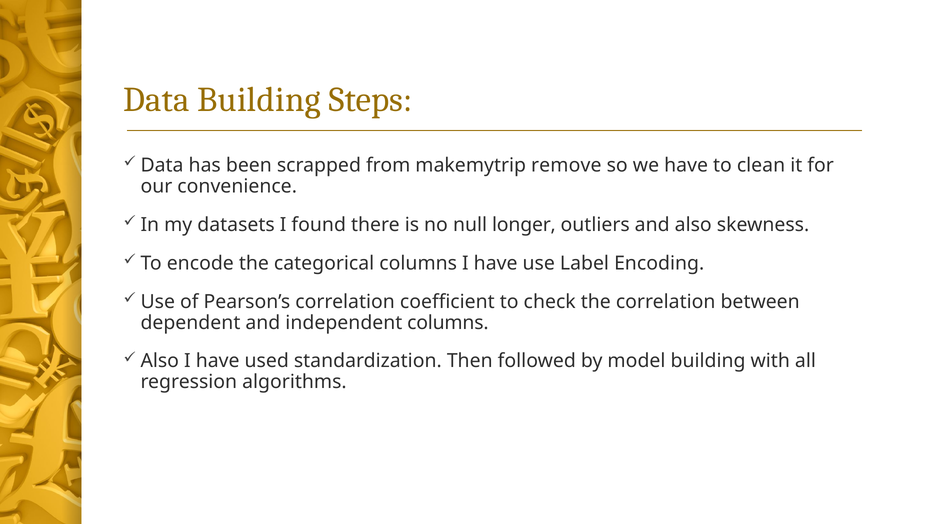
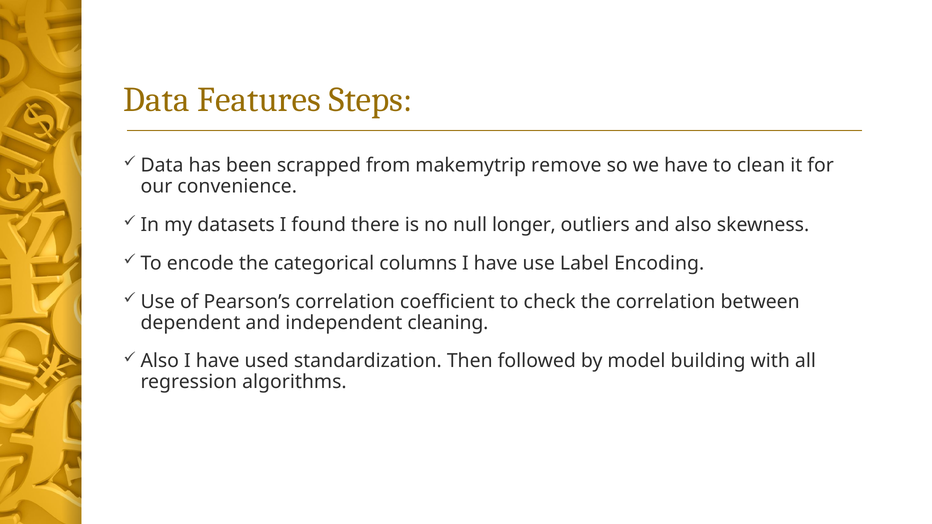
Data Building: Building -> Features (259, 100)
independent columns: columns -> cleaning (448, 323)
